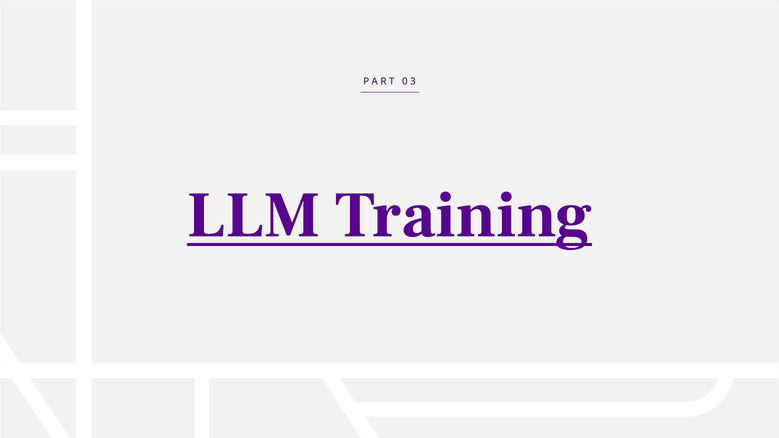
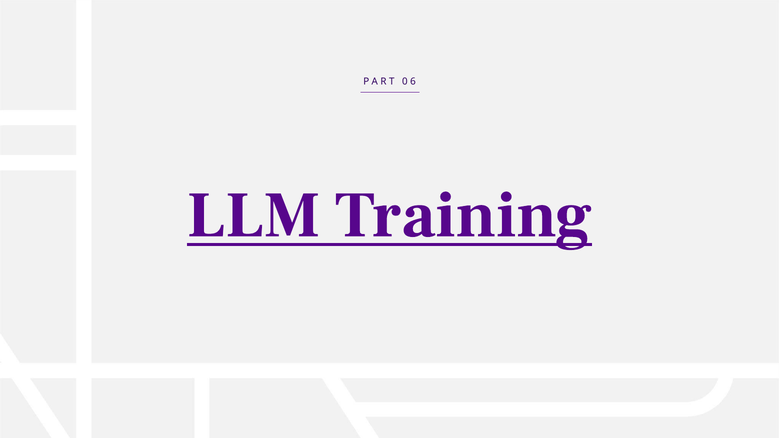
3: 3 -> 6 (413, 82)
